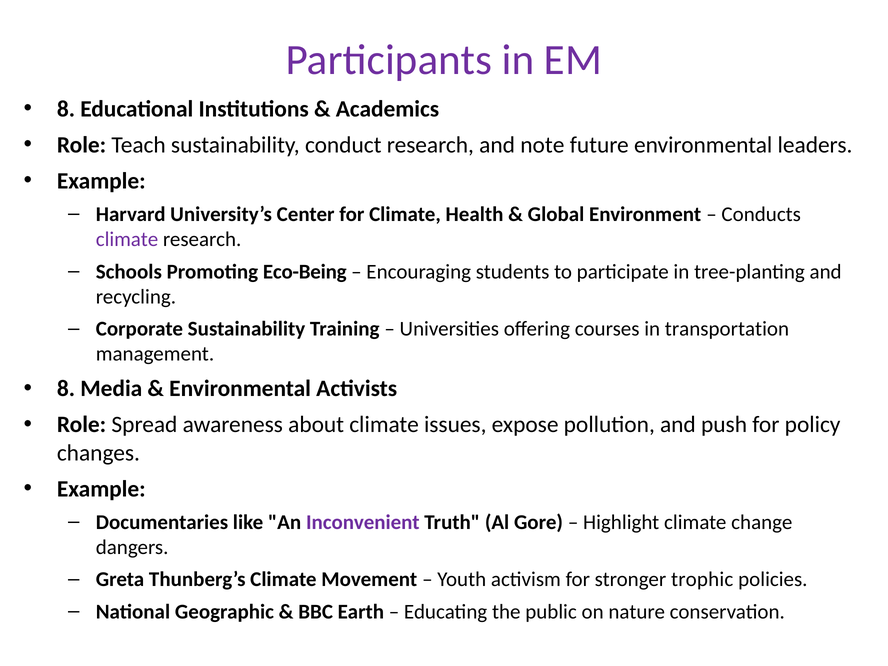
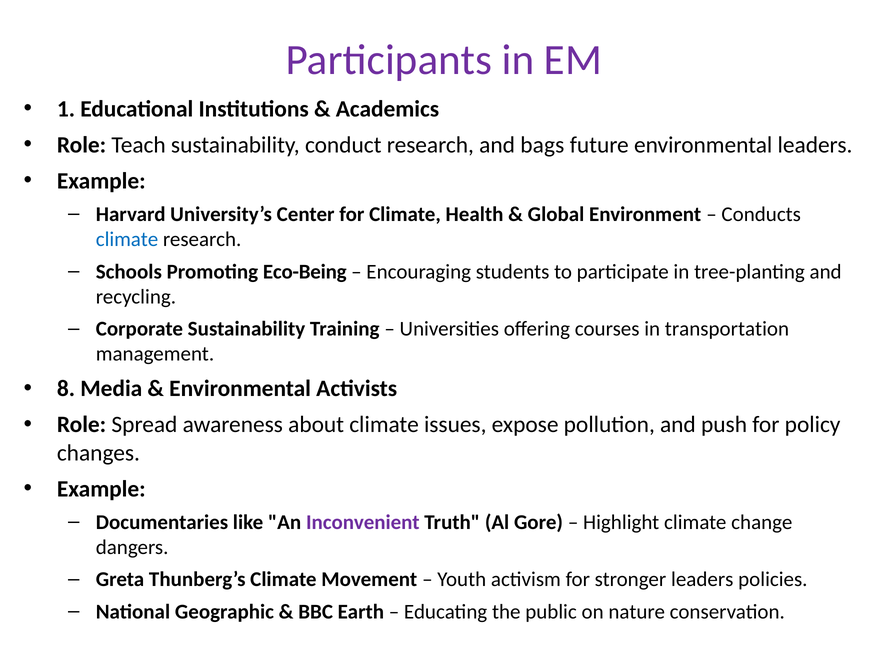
8: 8 -> 1 (66, 109)
note: note -> bags (542, 145)
climate colour: purple -> blue (127, 240)
stronger trophic: trophic -> leaders (702, 580)
